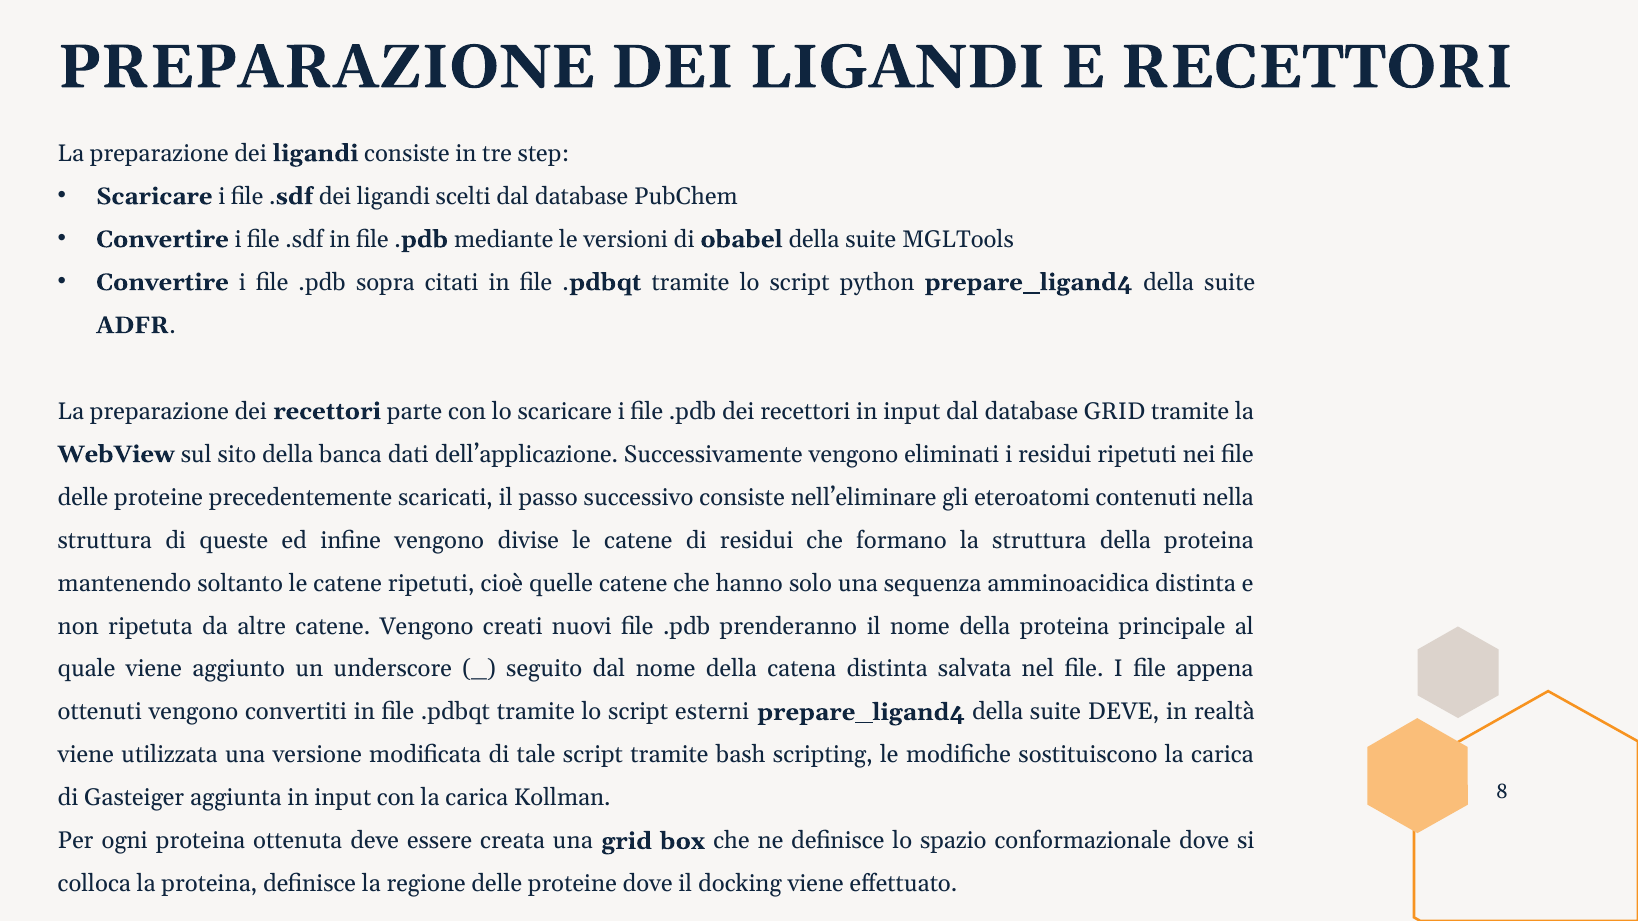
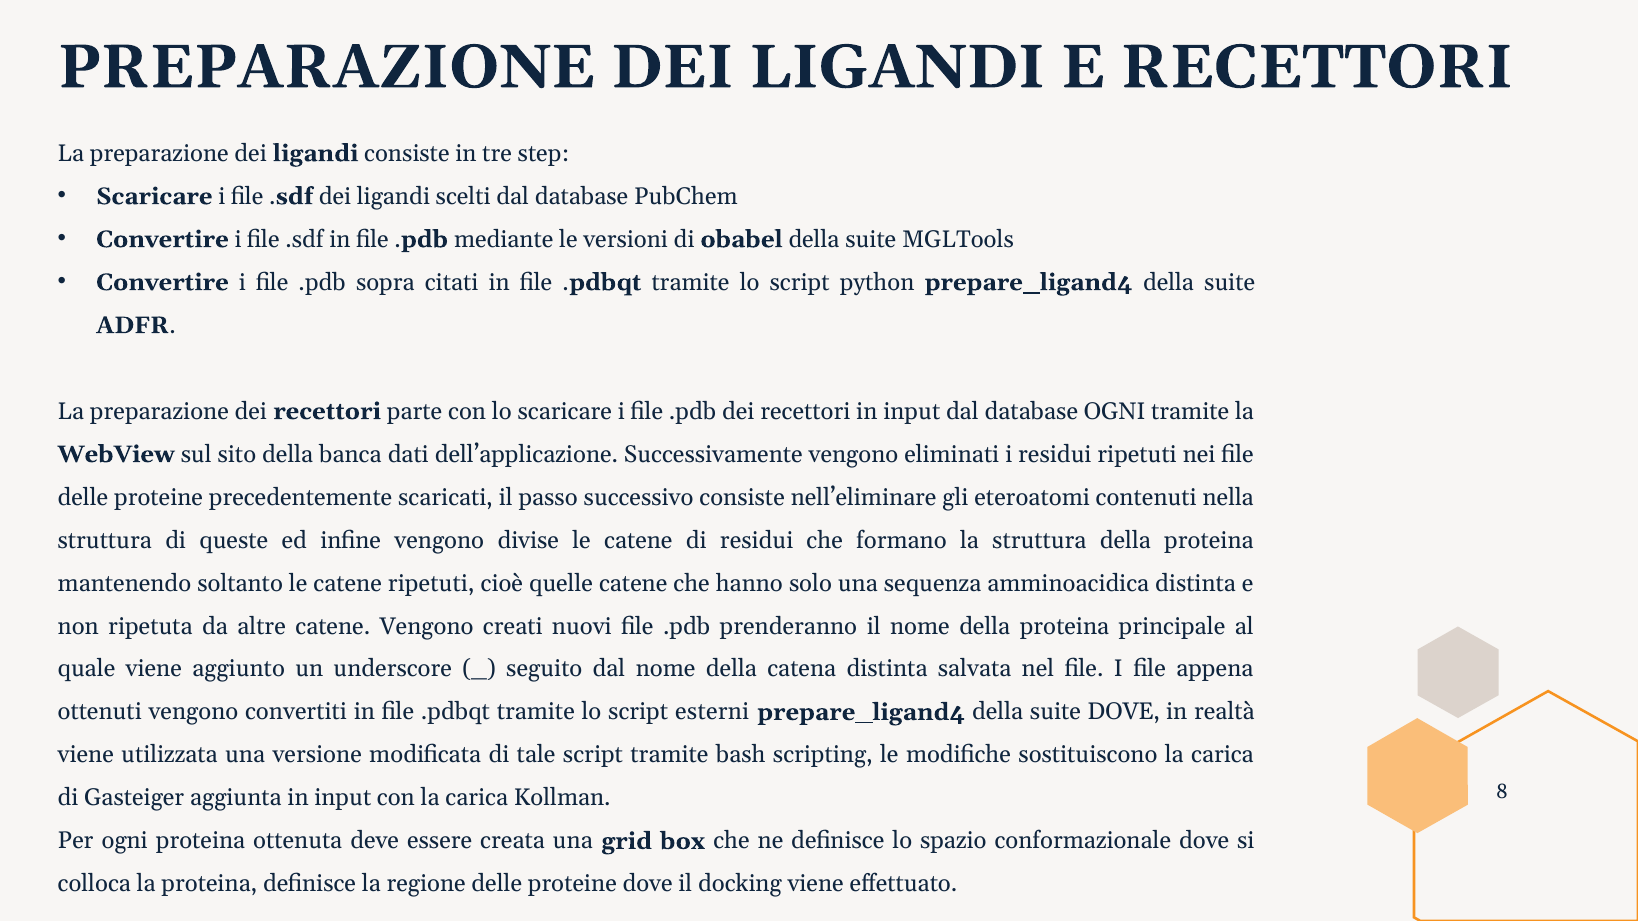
database GRID: GRID -> OGNI (1115, 411)
suite DEVE: DEVE -> DOVE (1124, 712)
